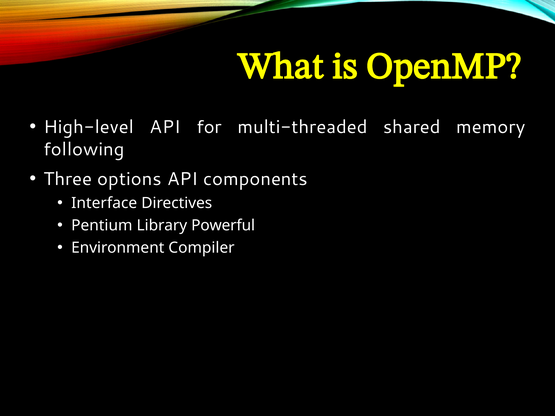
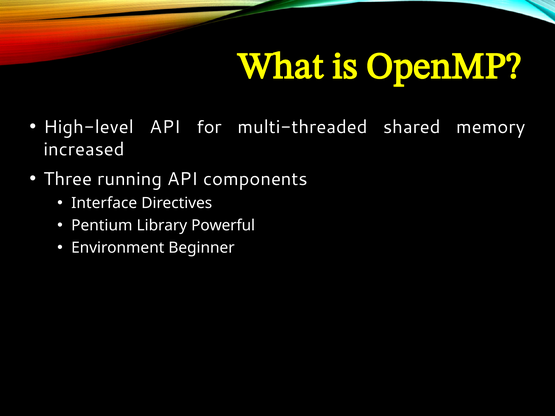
following: following -> increased (84, 149)
options: options -> running (130, 179)
Compiler: Compiler -> Beginner (202, 248)
